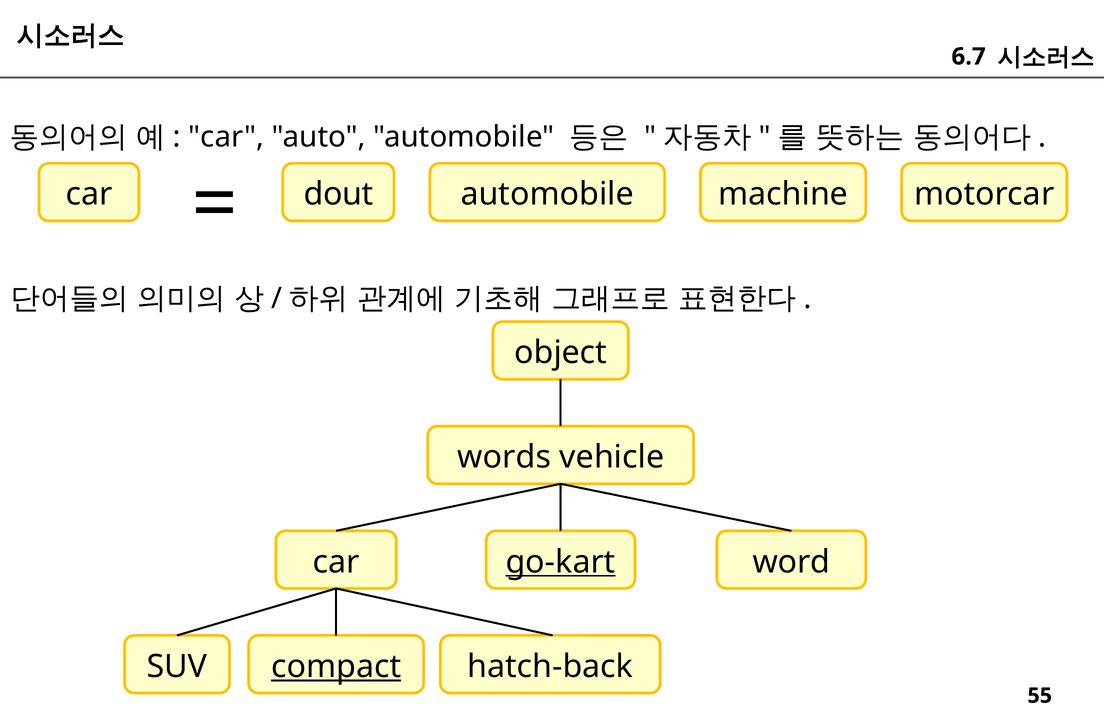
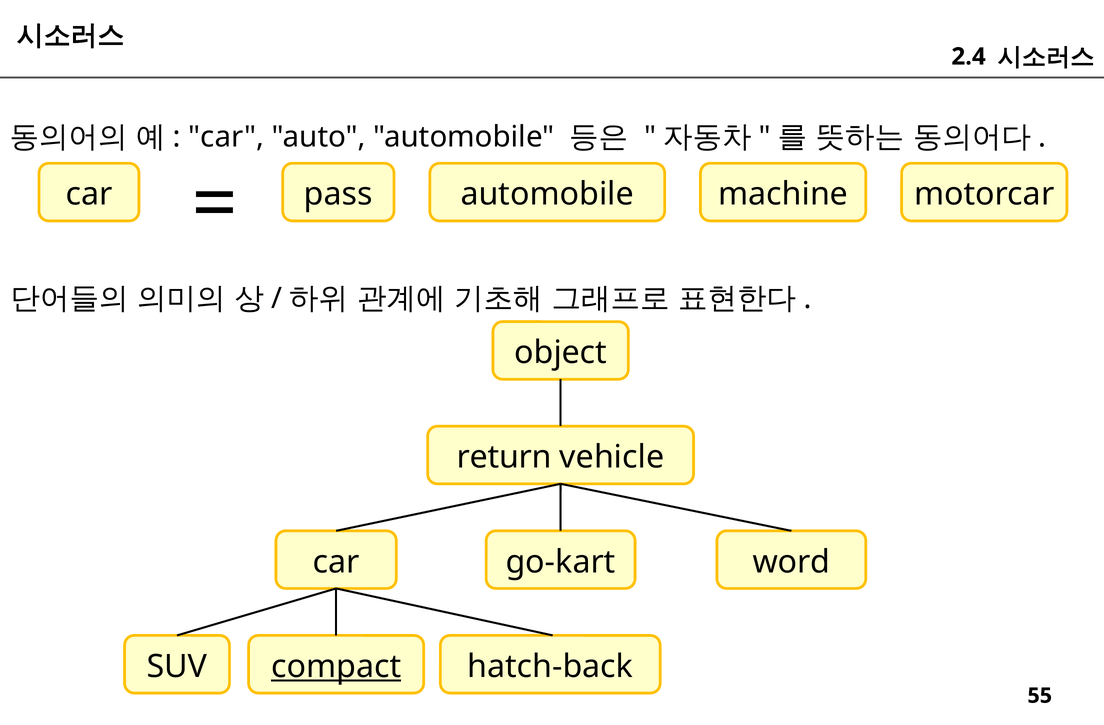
6.7: 6.7 -> 2.4 (969, 57)
dout: dout -> pass (338, 194)
words: words -> return (504, 457)
go-kart underline: present -> none (561, 562)
